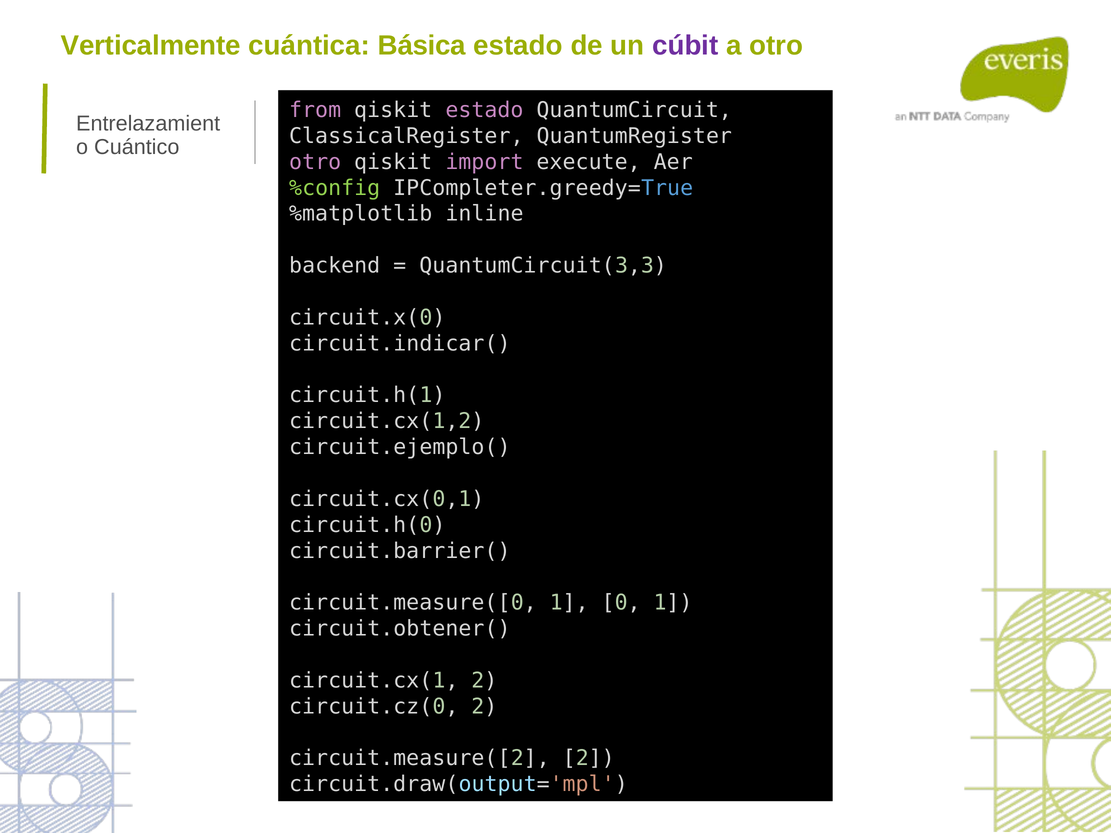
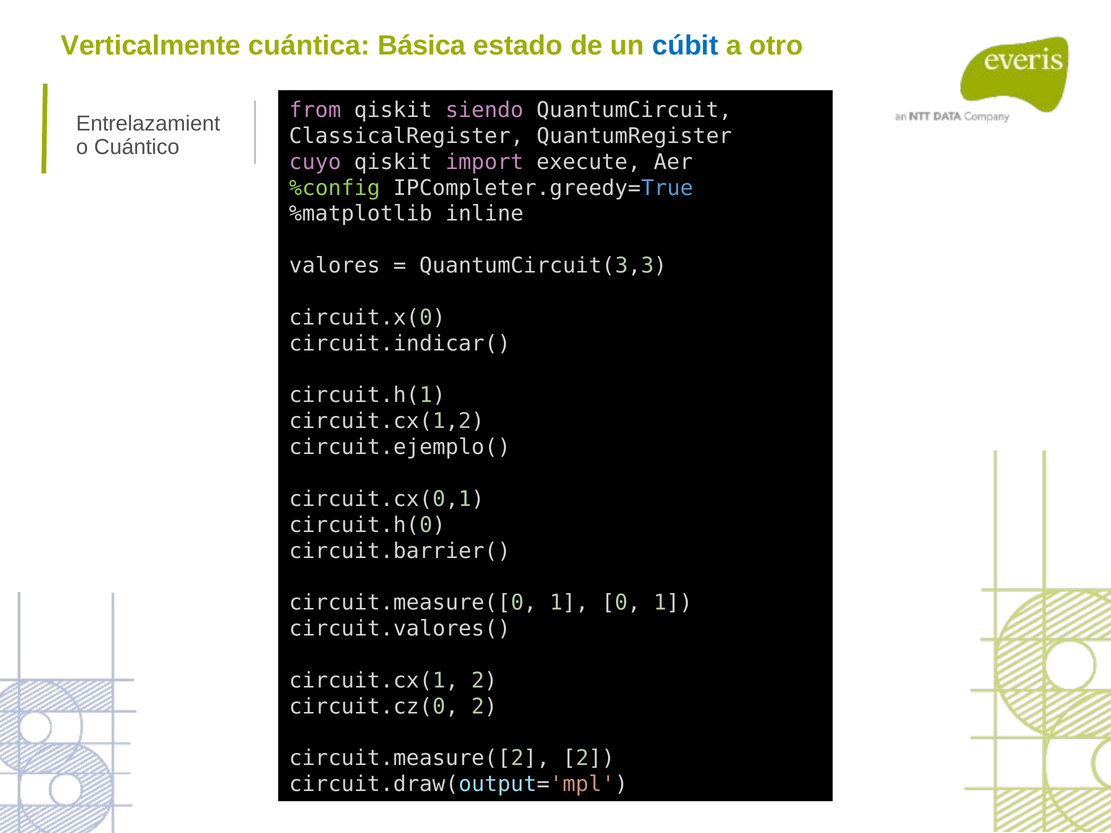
cúbit colour: purple -> blue (685, 45)
qiskit estado: estado -> siendo (484, 110)
otro: otro -> cuyo (315, 162)
backend: backend -> valores (335, 266)
circuit.obtener(: circuit.obtener( -> circuit.valores( (400, 629)
